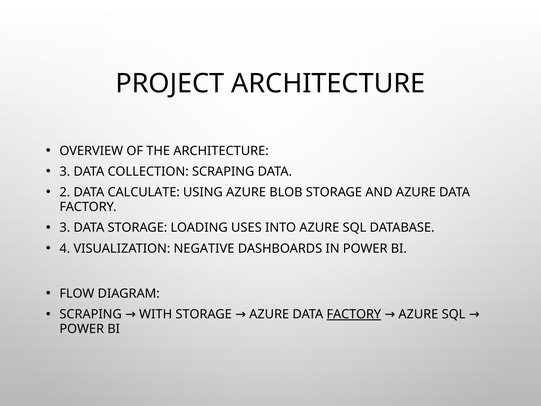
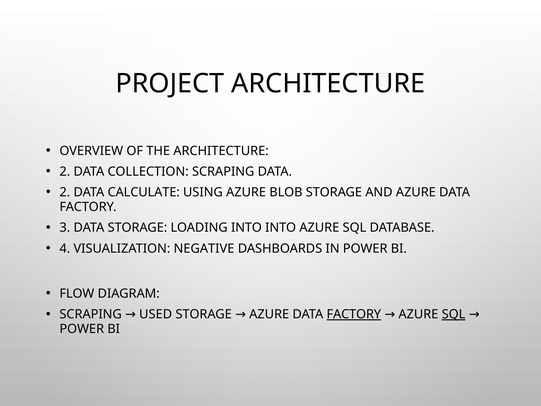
3: 3 -> 2 (65, 171)
LOADING USES: USES -> INTO (246, 228)
WITH: WITH -> USED (156, 314)
SQL underline: none -> present (454, 314)
